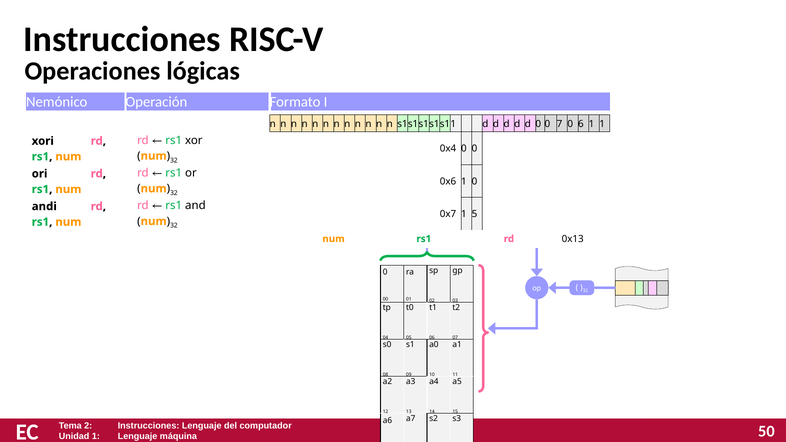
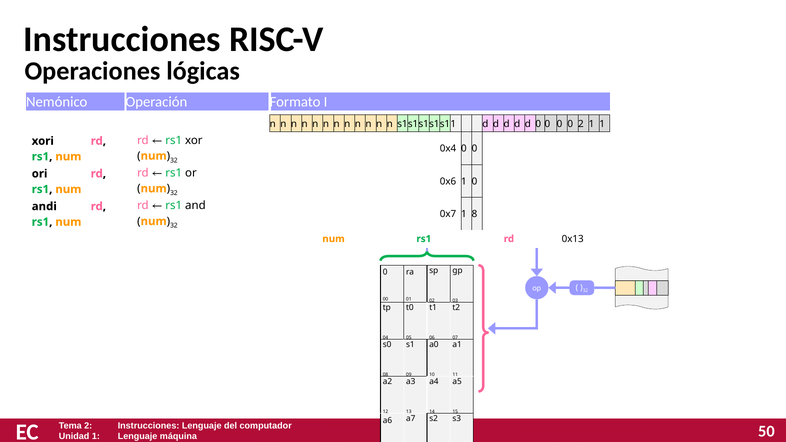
d 0 0 7: 7 -> 0 (560, 124)
0 6: 6 -> 2 (581, 124)
5: 5 -> 8 (474, 214)
